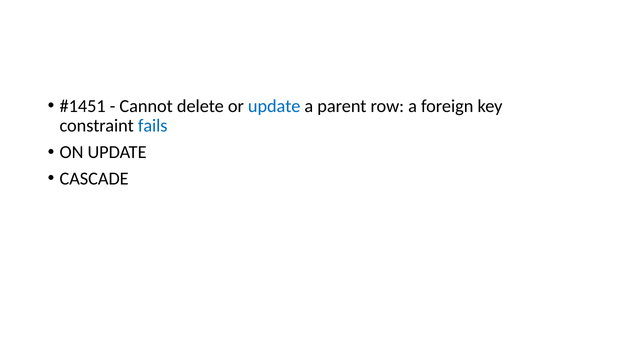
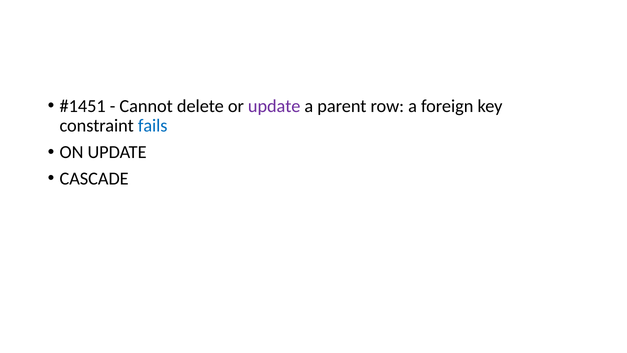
update colour: blue -> purple (274, 106)
